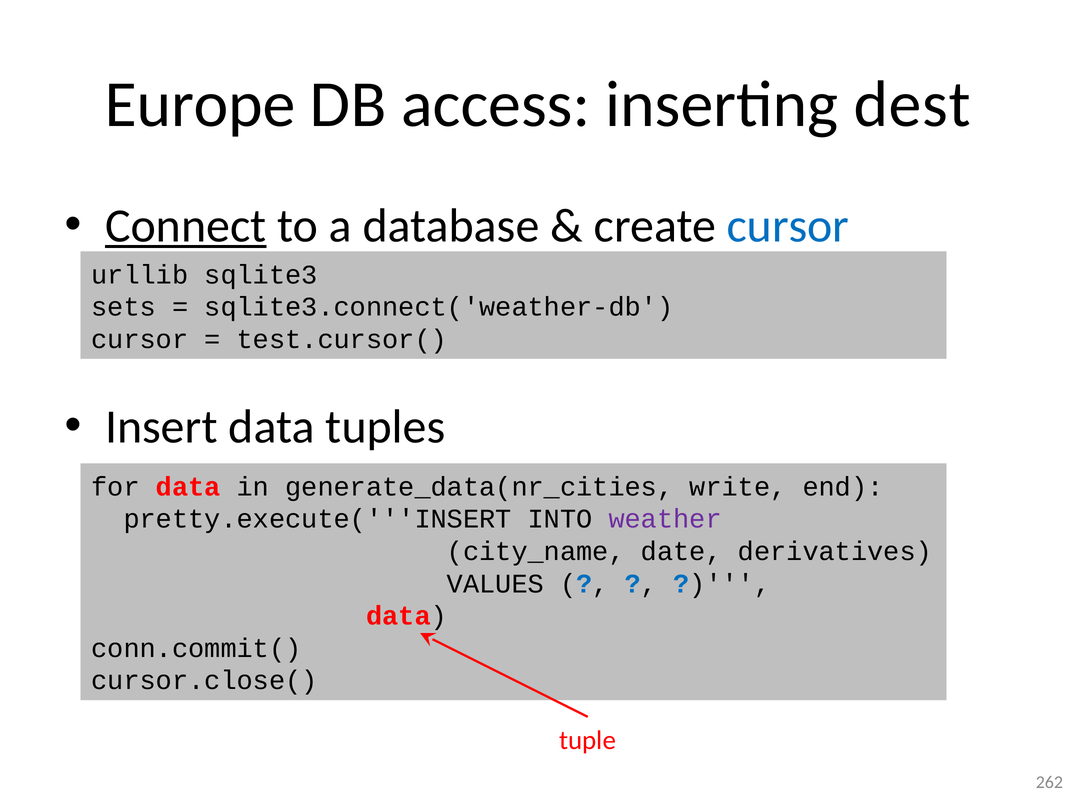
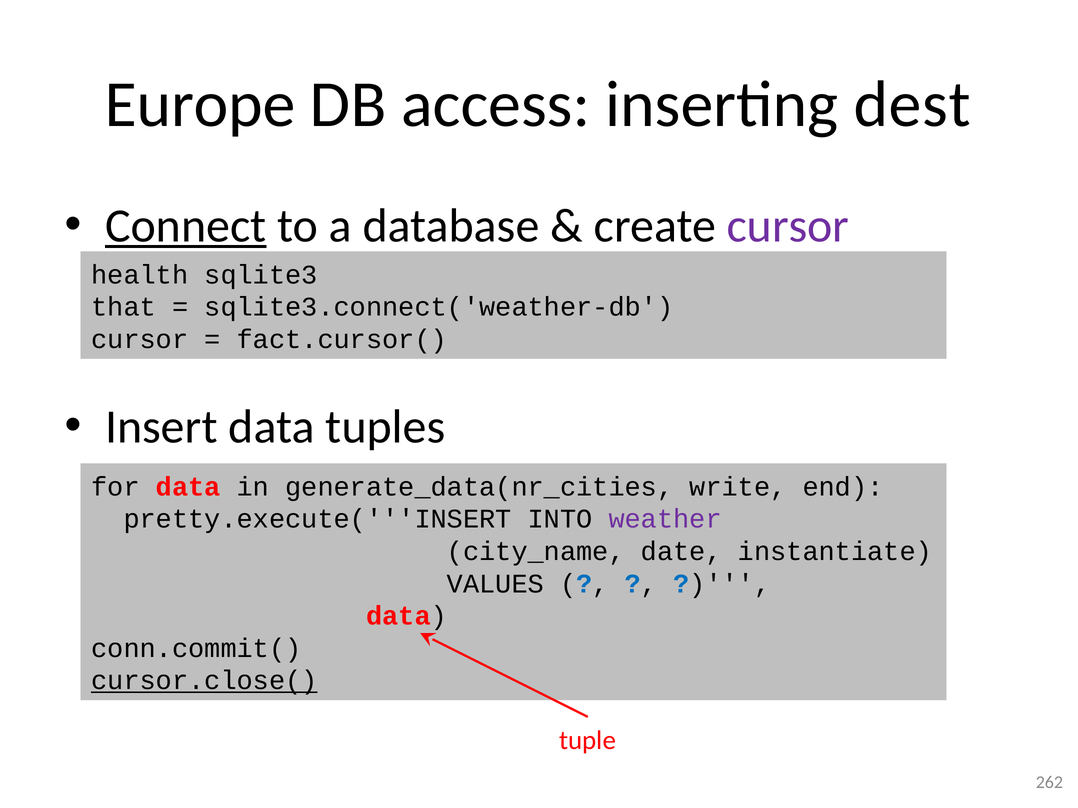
cursor colour: blue -> purple (788, 226)
urllib: urllib -> health (140, 275)
sets: sets -> that (124, 307)
test.cursor(: test.cursor( -> fact.cursor( (342, 339)
derivatives: derivatives -> instantiate (835, 552)
cursor.close( underline: none -> present (204, 681)
